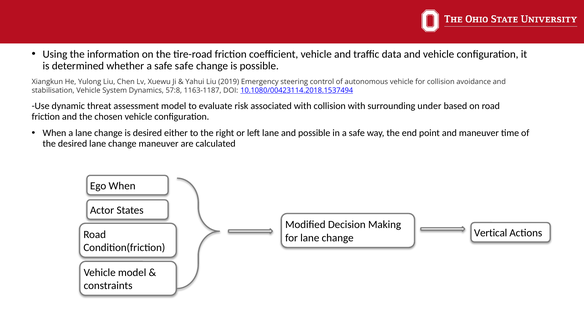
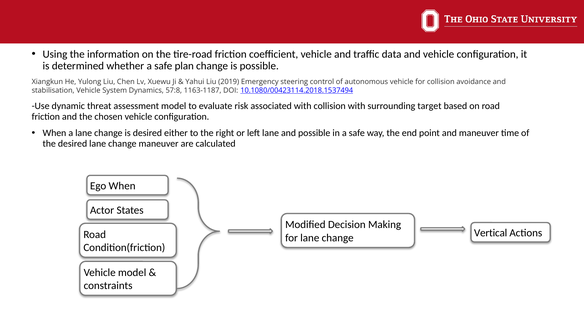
safe safe: safe -> plan (184, 66)
under: under -> target (429, 106)
